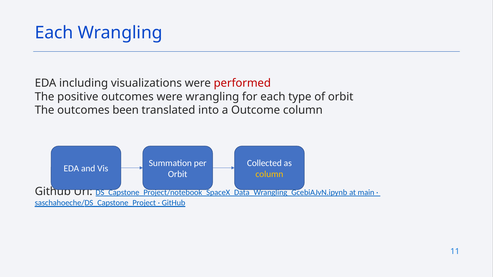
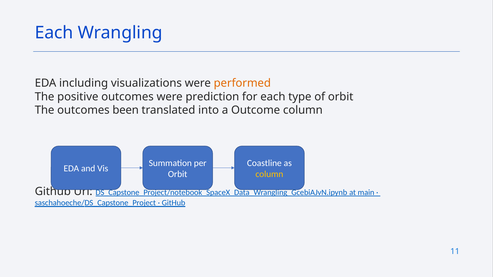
performed colour: red -> orange (242, 83)
were wrangling: wrangling -> prediction (212, 97)
Collected: Collected -> Coastline (264, 163)
